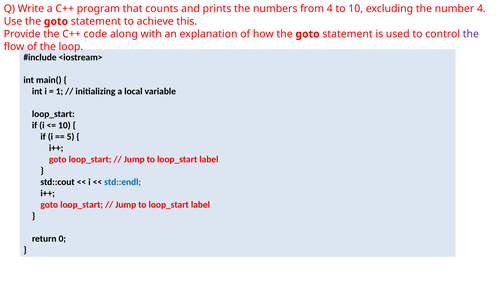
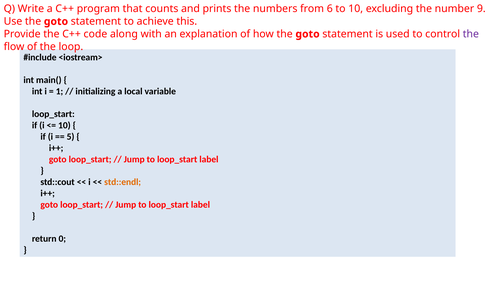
from 4: 4 -> 6 (330, 9)
number 4: 4 -> 9 (481, 9)
std::endl colour: blue -> orange (123, 182)
